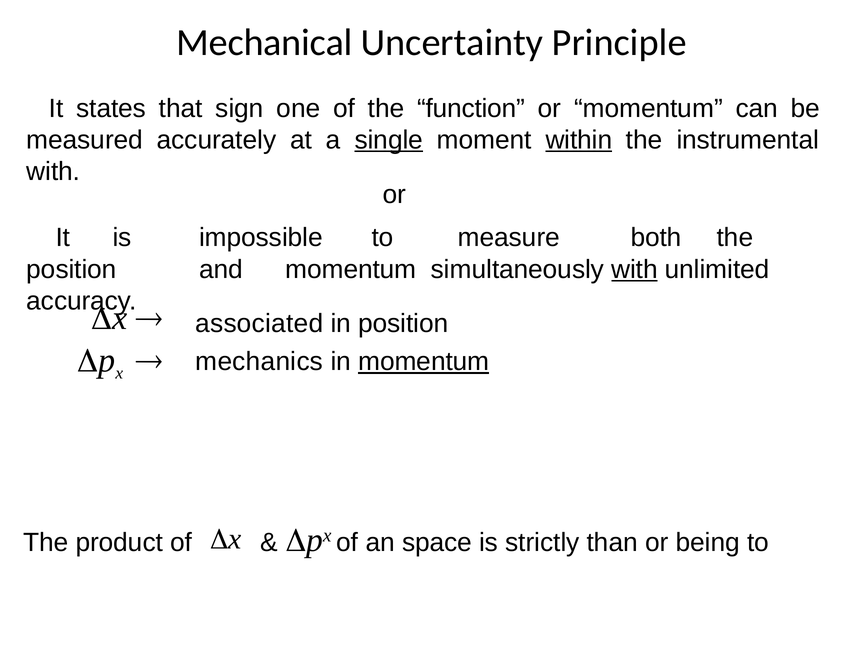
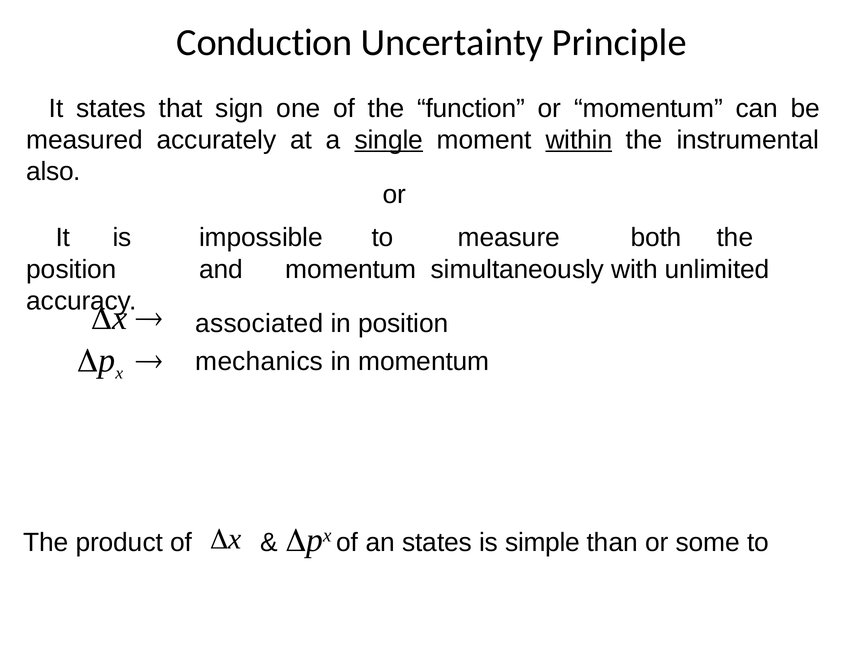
Mechanical: Mechanical -> Conduction (264, 43)
with: with -> also (53, 172)
with underline: present -> none (635, 269)
momentum underline: present -> none (424, 362)
an space: space -> states (437, 543)
strictly: strictly -> simple (543, 543)
being: being -> some (708, 543)
